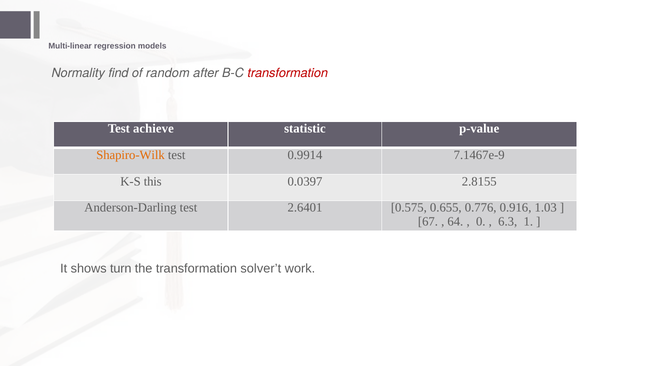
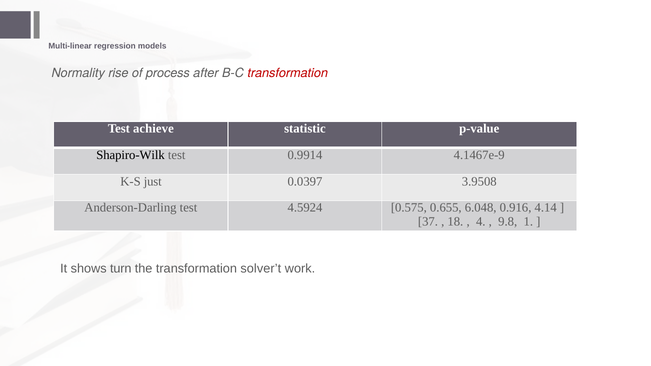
find: find -> rise (118, 73)
random: random -> process (168, 73)
Shapiro-Wilk colour: orange -> black (131, 155)
7.1467e-9: 7.1467e-9 -> 4.1467e-9 (479, 155)
this: this -> just (153, 181)
2.8155: 2.8155 -> 3.9508 (479, 181)
2.6401: 2.6401 -> 4.5924 (305, 208)
0.776: 0.776 -> 6.048 (481, 208)
1.03: 1.03 -> 4.14 (546, 208)
67: 67 -> 37 (428, 222)
64: 64 -> 18 (455, 222)
0: 0 -> 4 (481, 222)
6.3: 6.3 -> 9.8 (508, 222)
